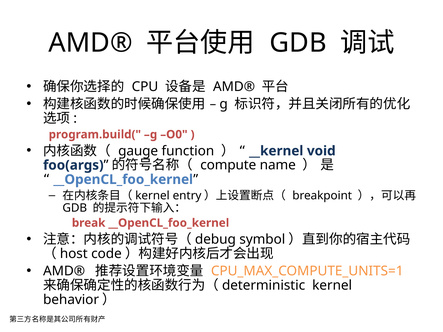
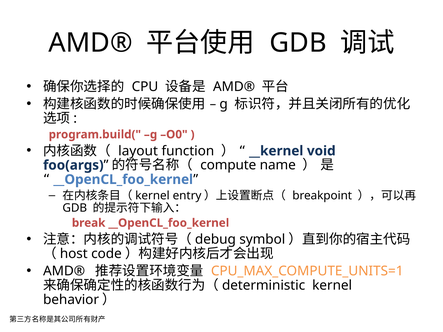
gauge: gauge -> layout (138, 151)
